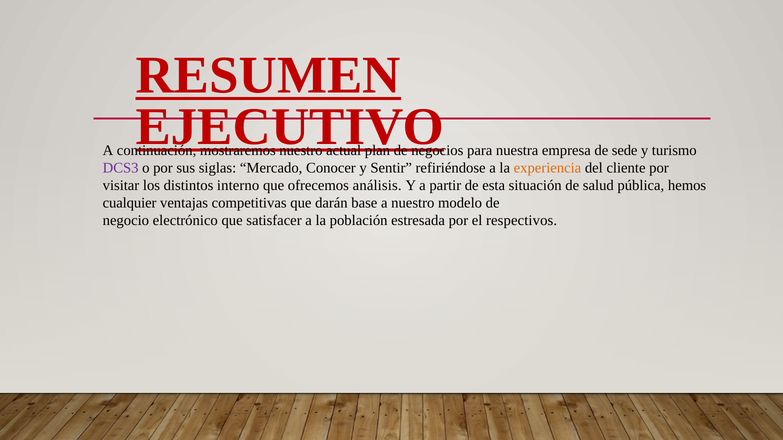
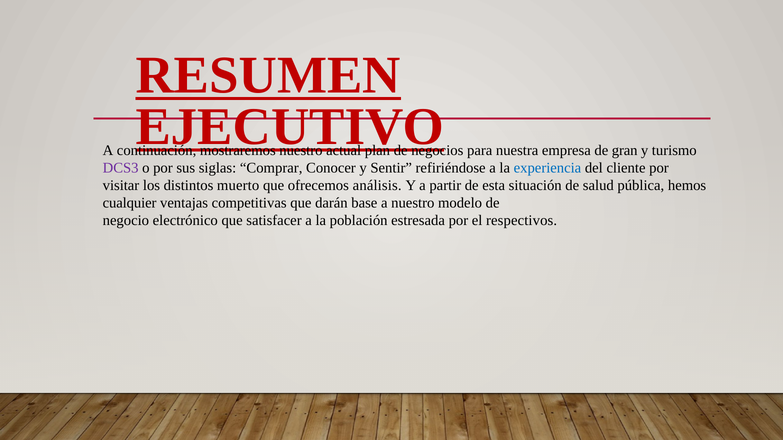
sede: sede -> gran (625, 150)
Mercado: Mercado -> Comprar (271, 168)
experiencia colour: orange -> blue (547, 168)
interno: interno -> muerto (238, 186)
